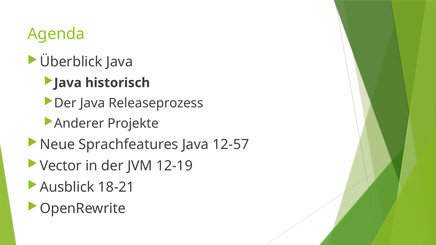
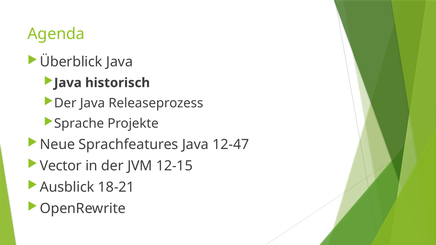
Anderer: Anderer -> Sprache (79, 124)
12-57: 12-57 -> 12-47 (231, 145)
12-19: 12-19 -> 12-15 (174, 166)
